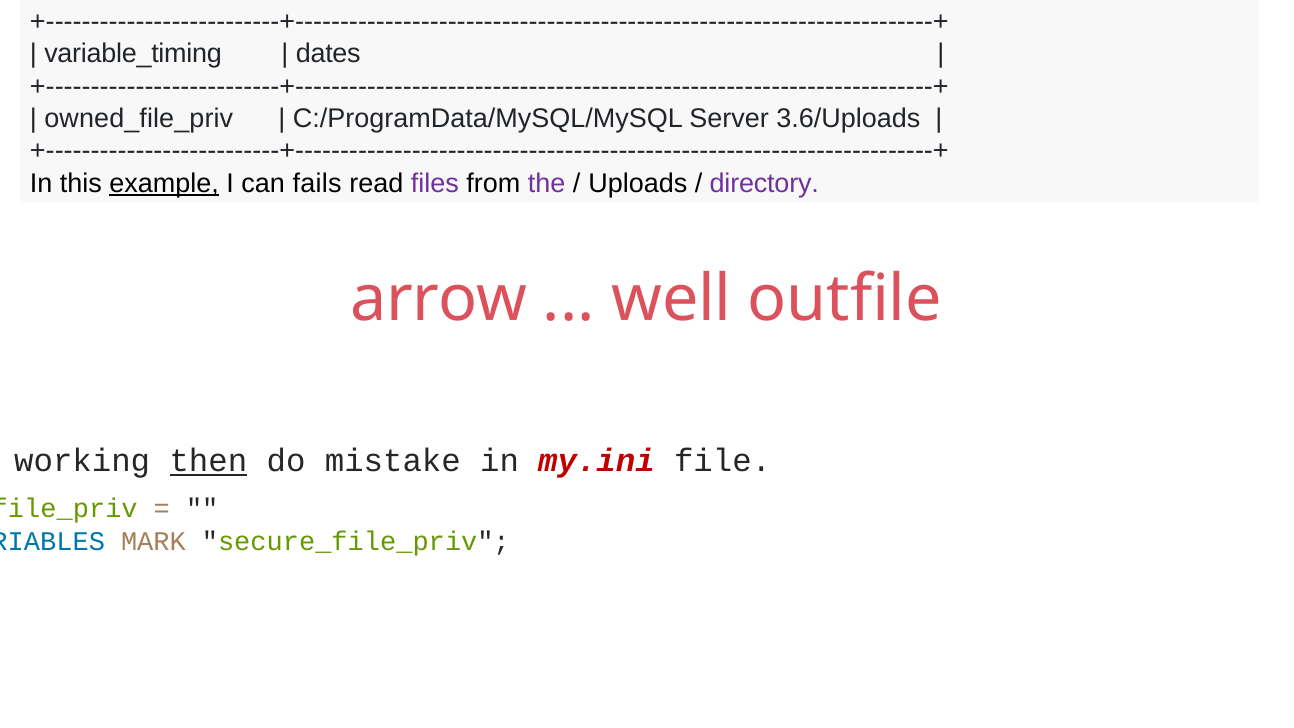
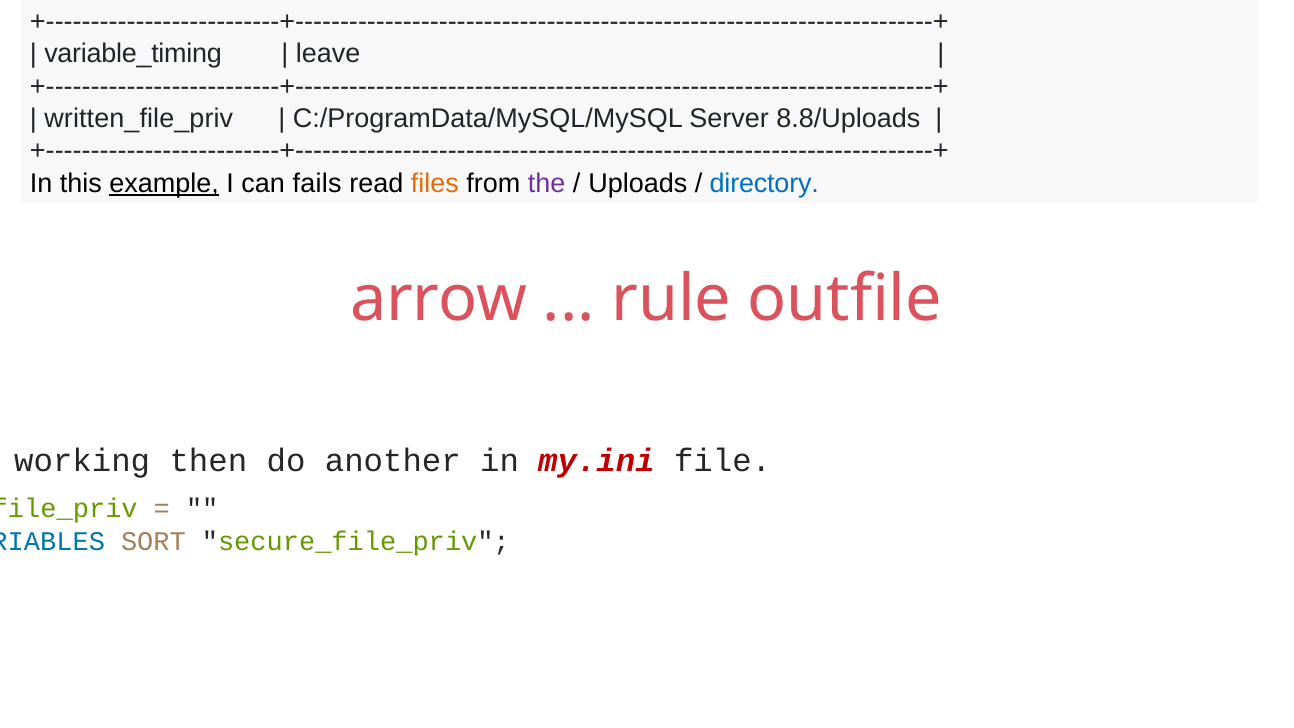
dates: dates -> leave (328, 54)
owned_file_priv: owned_file_priv -> written_file_priv (139, 119)
3.6/Uploads: 3.6/Uploads -> 8.8/Uploads (848, 119)
files colour: purple -> orange (435, 183)
directory colour: purple -> blue (764, 183)
well: well -> rule (672, 299)
then underline: present -> none (208, 461)
mistake: mistake -> another (393, 461)
MARK: MARK -> SORT (153, 541)
